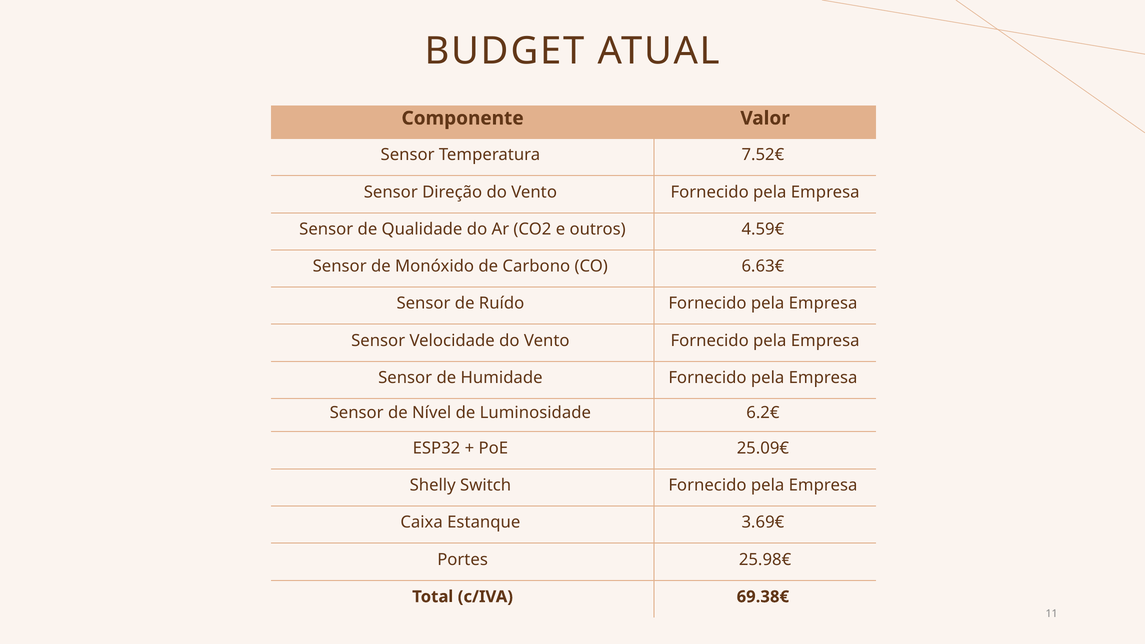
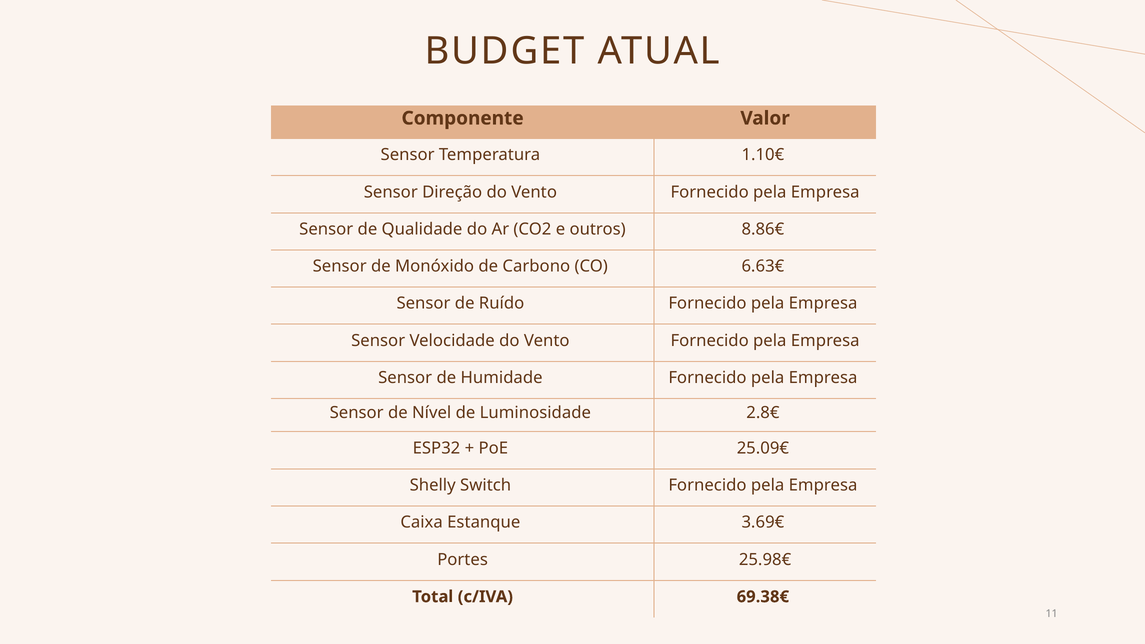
7.52€: 7.52€ -> 1.10€ (763, 155)
4.59€: 4.59€ -> 8.86€ (763, 229)
6.2€: 6.2€ -> 2.8€ (763, 413)
